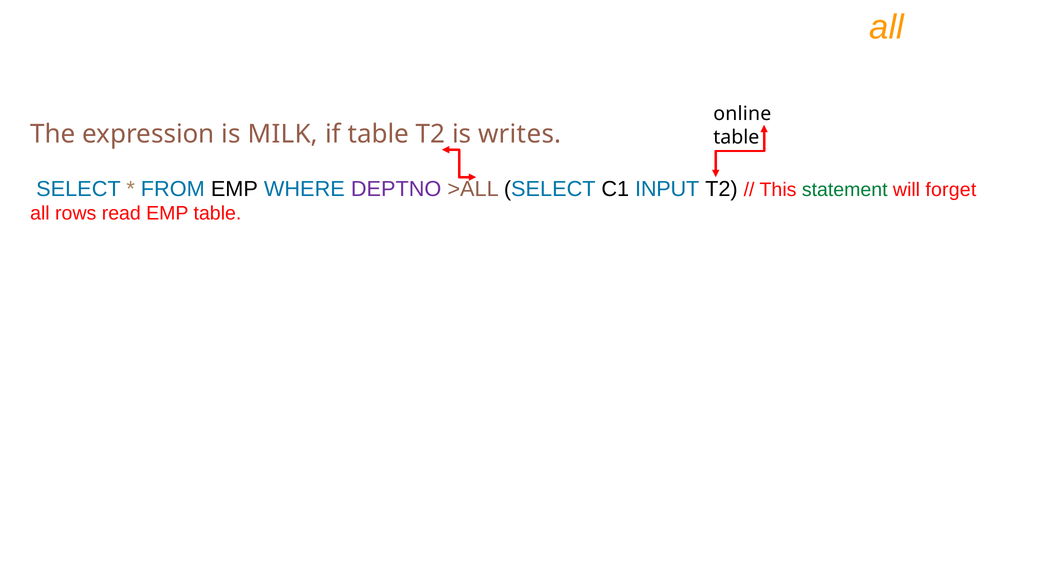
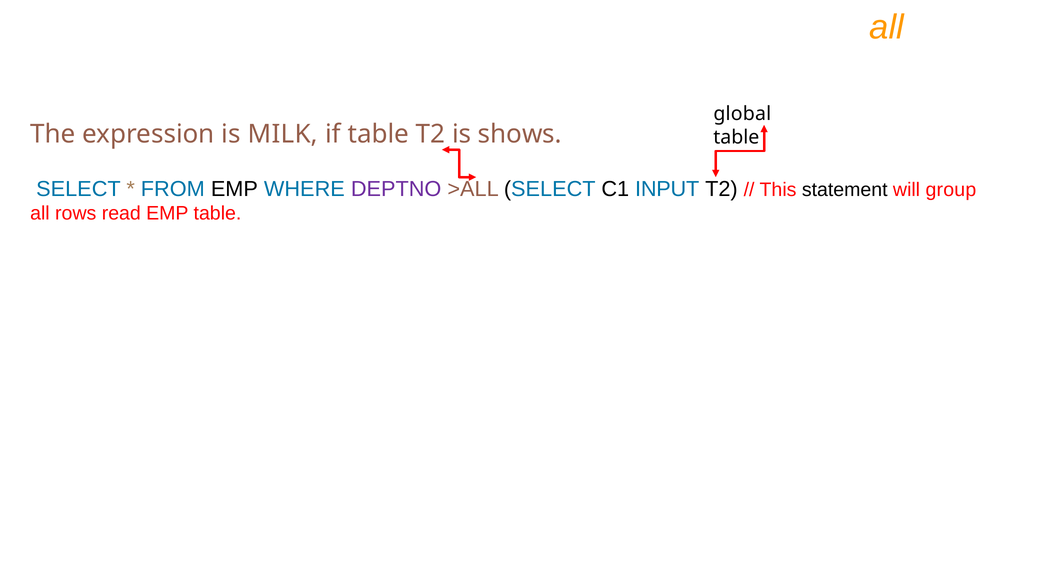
online: online -> global (742, 114)
writes: writes -> shows (520, 134)
statement colour: green -> black (845, 190)
forget: forget -> group (951, 190)
